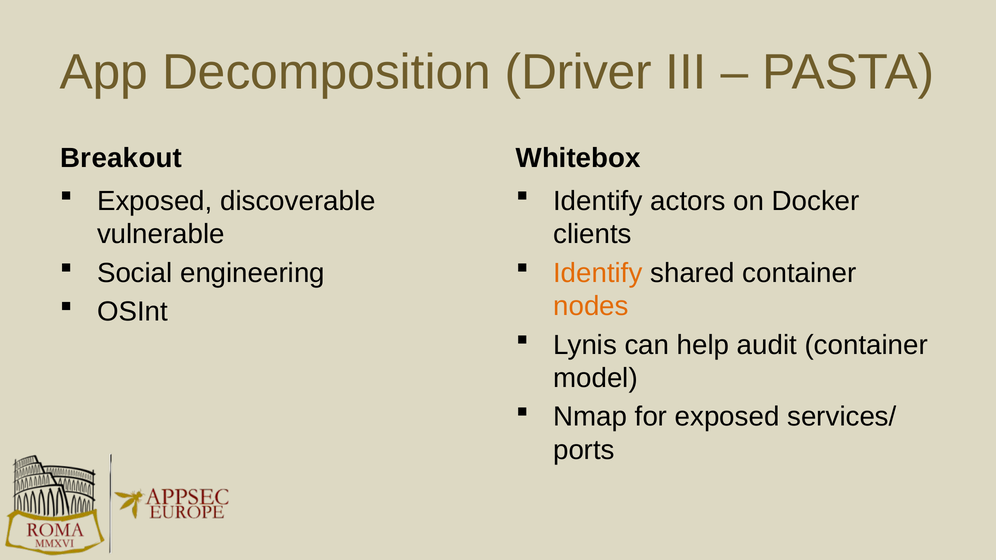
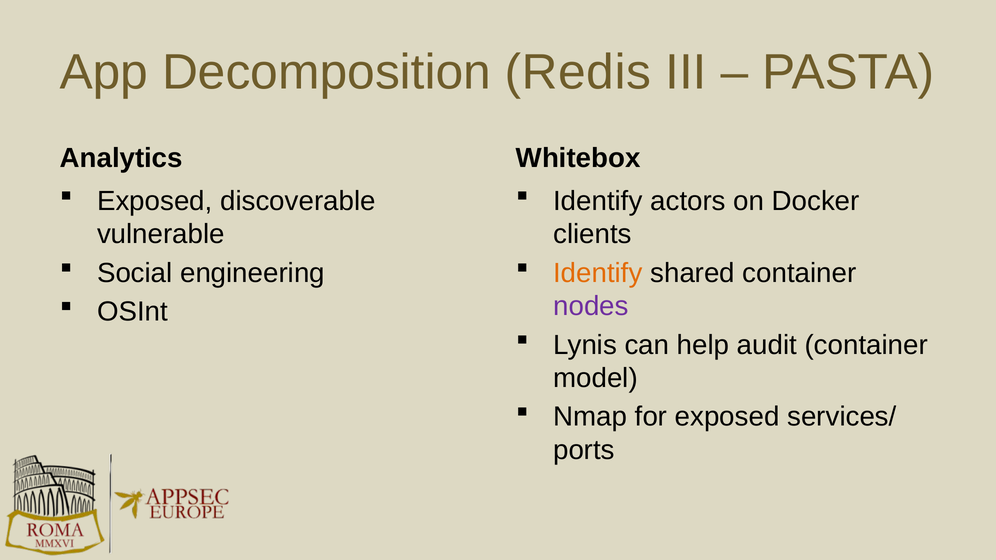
Driver: Driver -> Redis (578, 73)
Breakout: Breakout -> Analytics (121, 158)
nodes colour: orange -> purple (591, 306)
